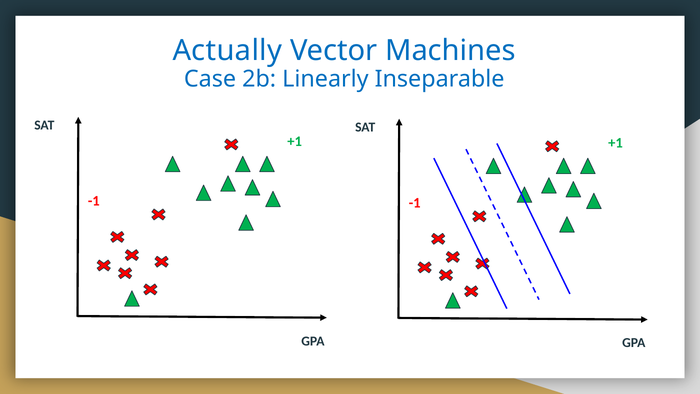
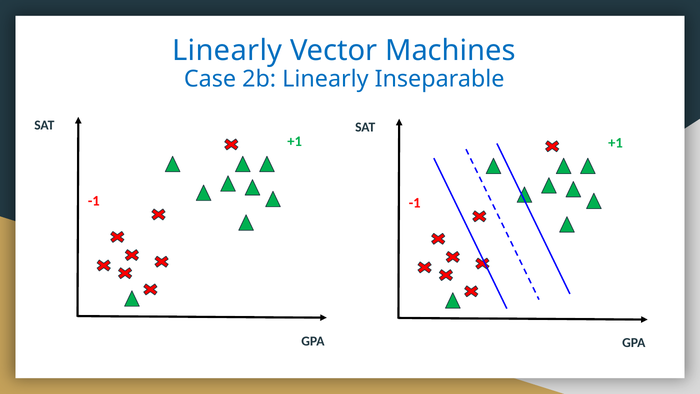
Actually: Actually -> Linearly (227, 51)
